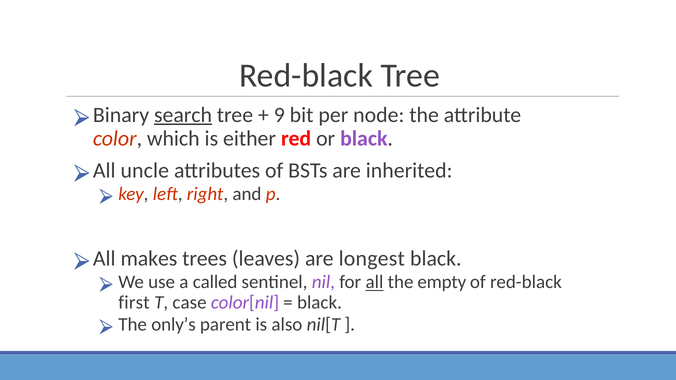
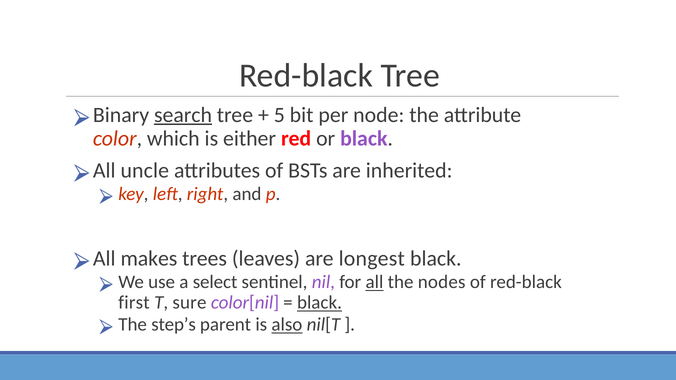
9: 9 -> 5 (279, 115)
called: called -> select (215, 282)
empty: empty -> nodes (442, 282)
case: case -> sure (189, 303)
black underline: none -> present (319, 303)
only’s: only’s -> step’s (174, 325)
also underline: none -> present (287, 325)
